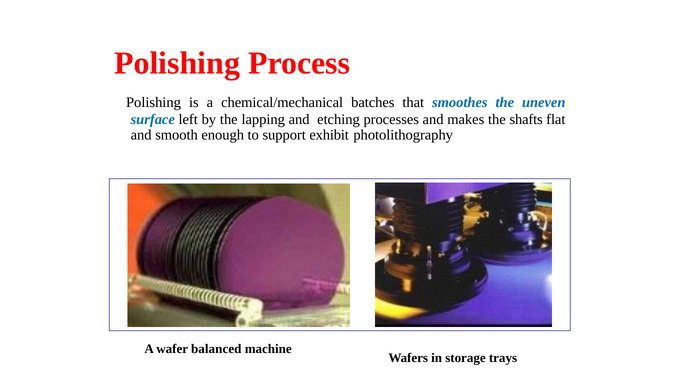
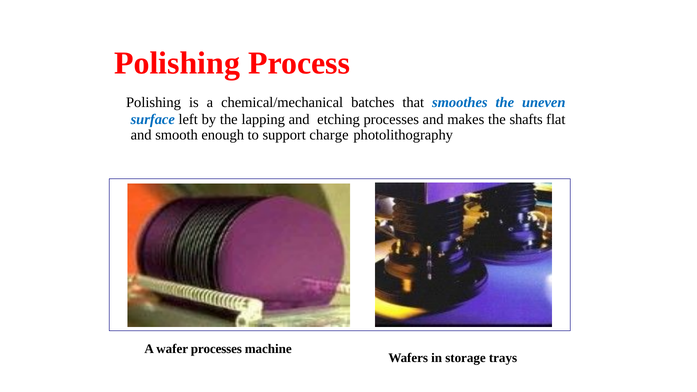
exhibit: exhibit -> charge (329, 135)
wafer balanced: balanced -> processes (216, 349)
